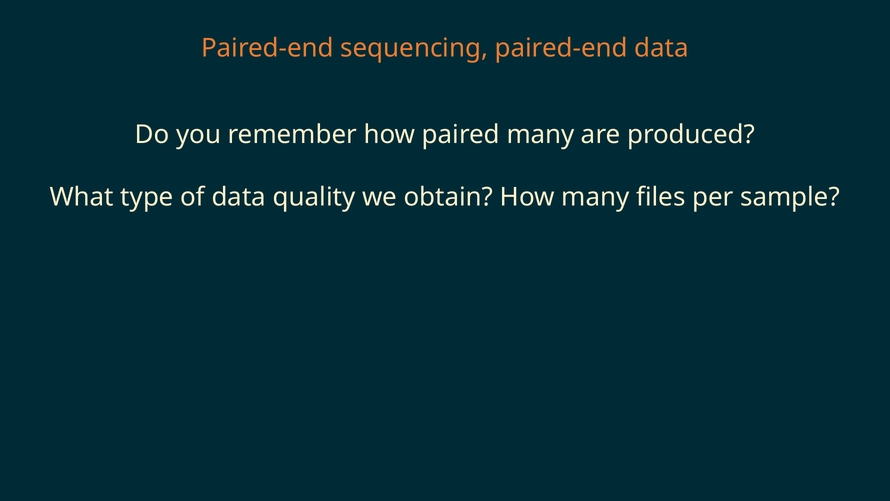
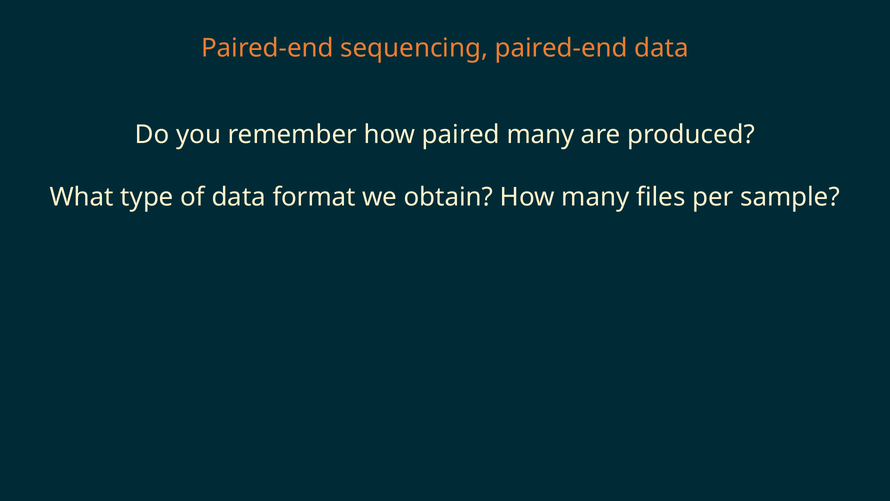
quality: quality -> format (314, 197)
